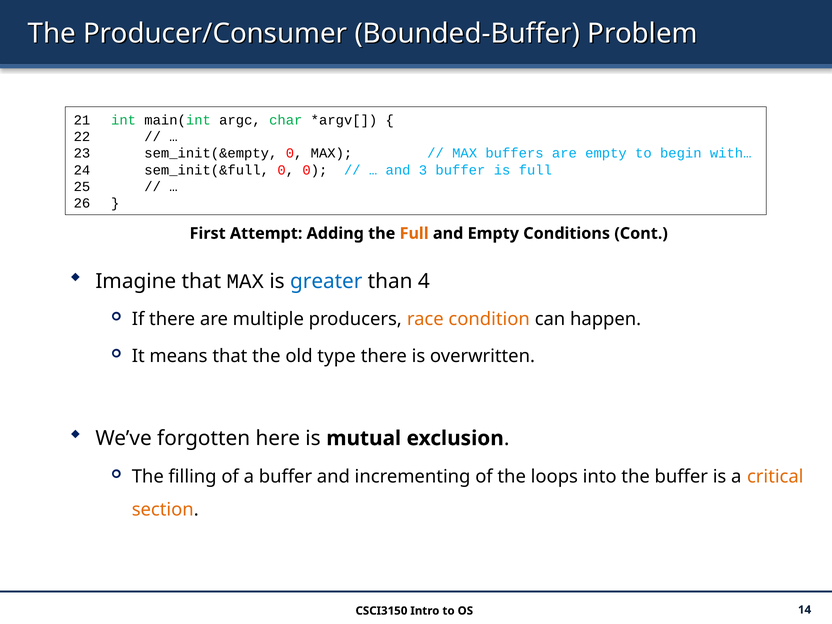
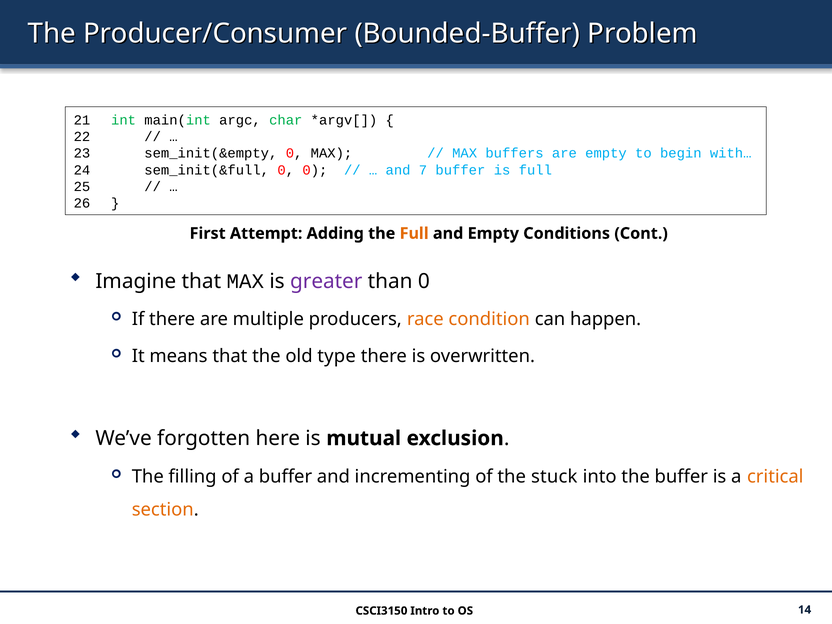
3: 3 -> 7 (423, 170)
greater colour: blue -> purple (326, 281)
than 4: 4 -> 0 (424, 281)
loops: loops -> stuck (554, 476)
